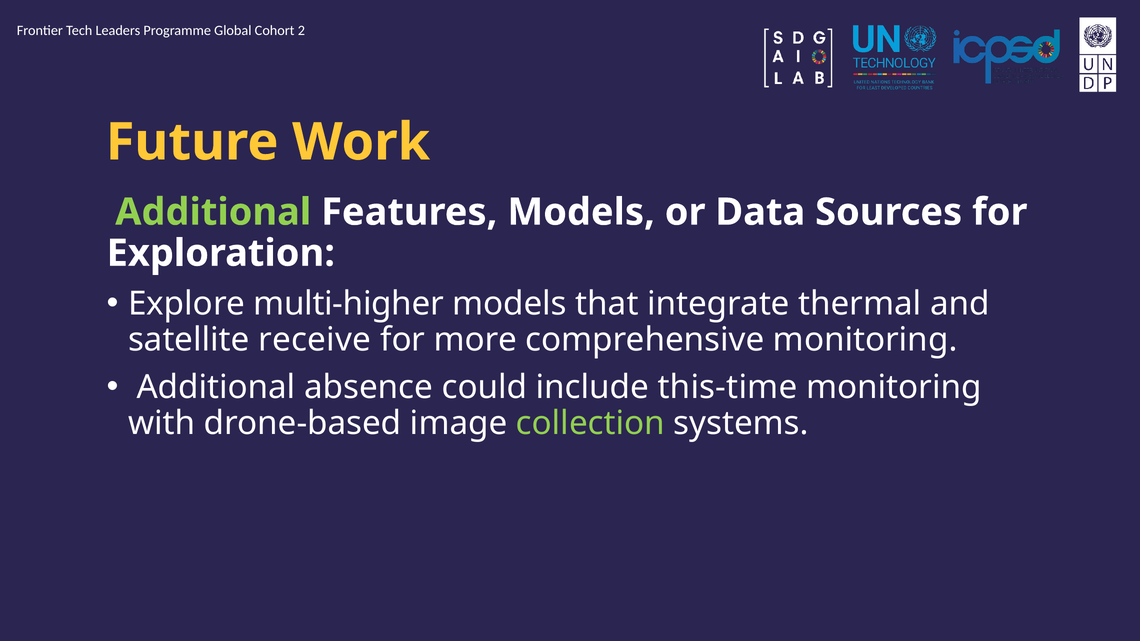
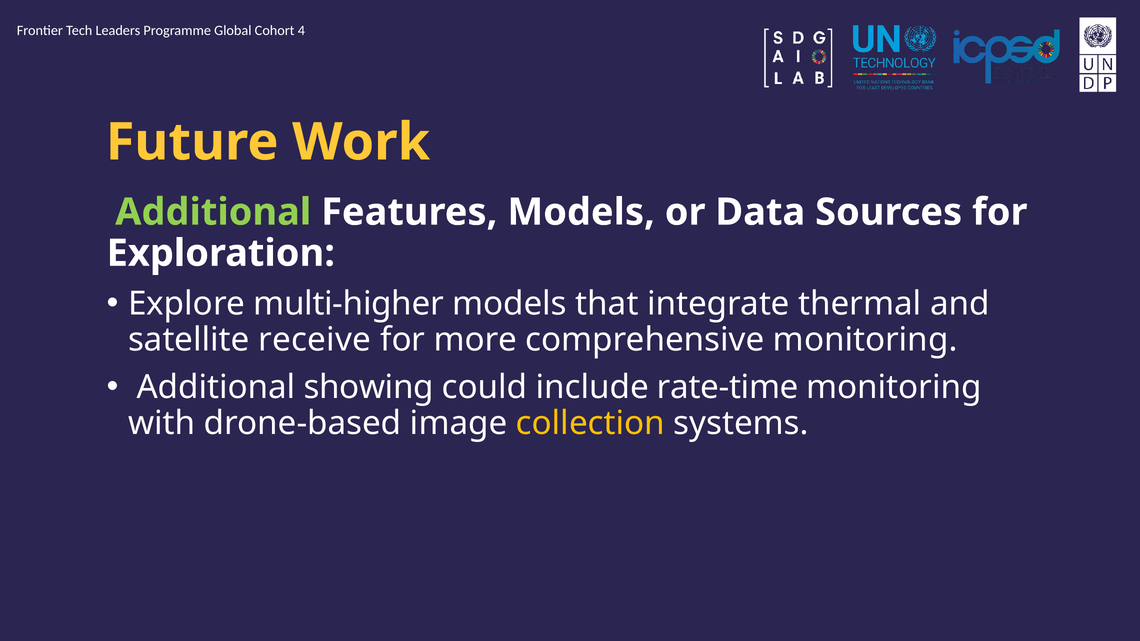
2: 2 -> 4 (301, 30)
absence: absence -> showing (369, 387)
this-time: this-time -> rate-time (728, 387)
collection colour: light green -> yellow (590, 423)
